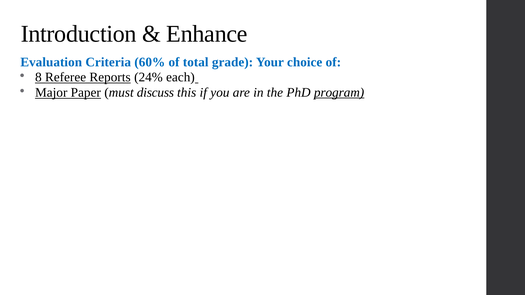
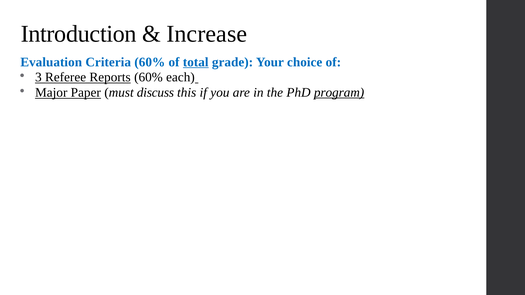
Enhance: Enhance -> Increase (207, 34)
total underline: none -> present (196, 62)
8: 8 -> 3 (38, 77)
Reports 24%: 24% -> 60% (148, 77)
